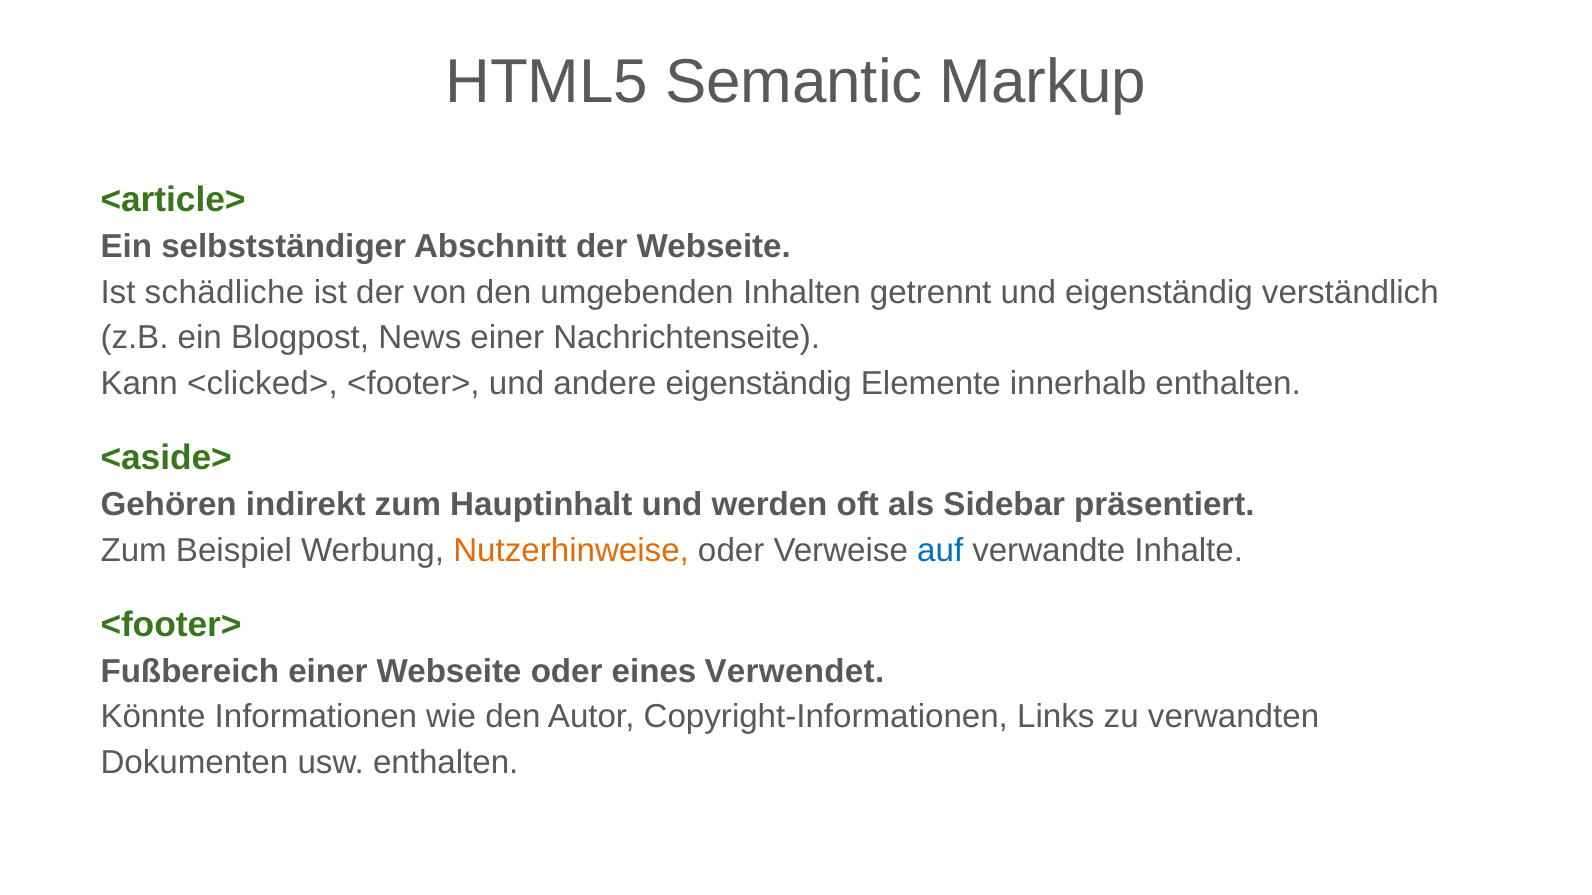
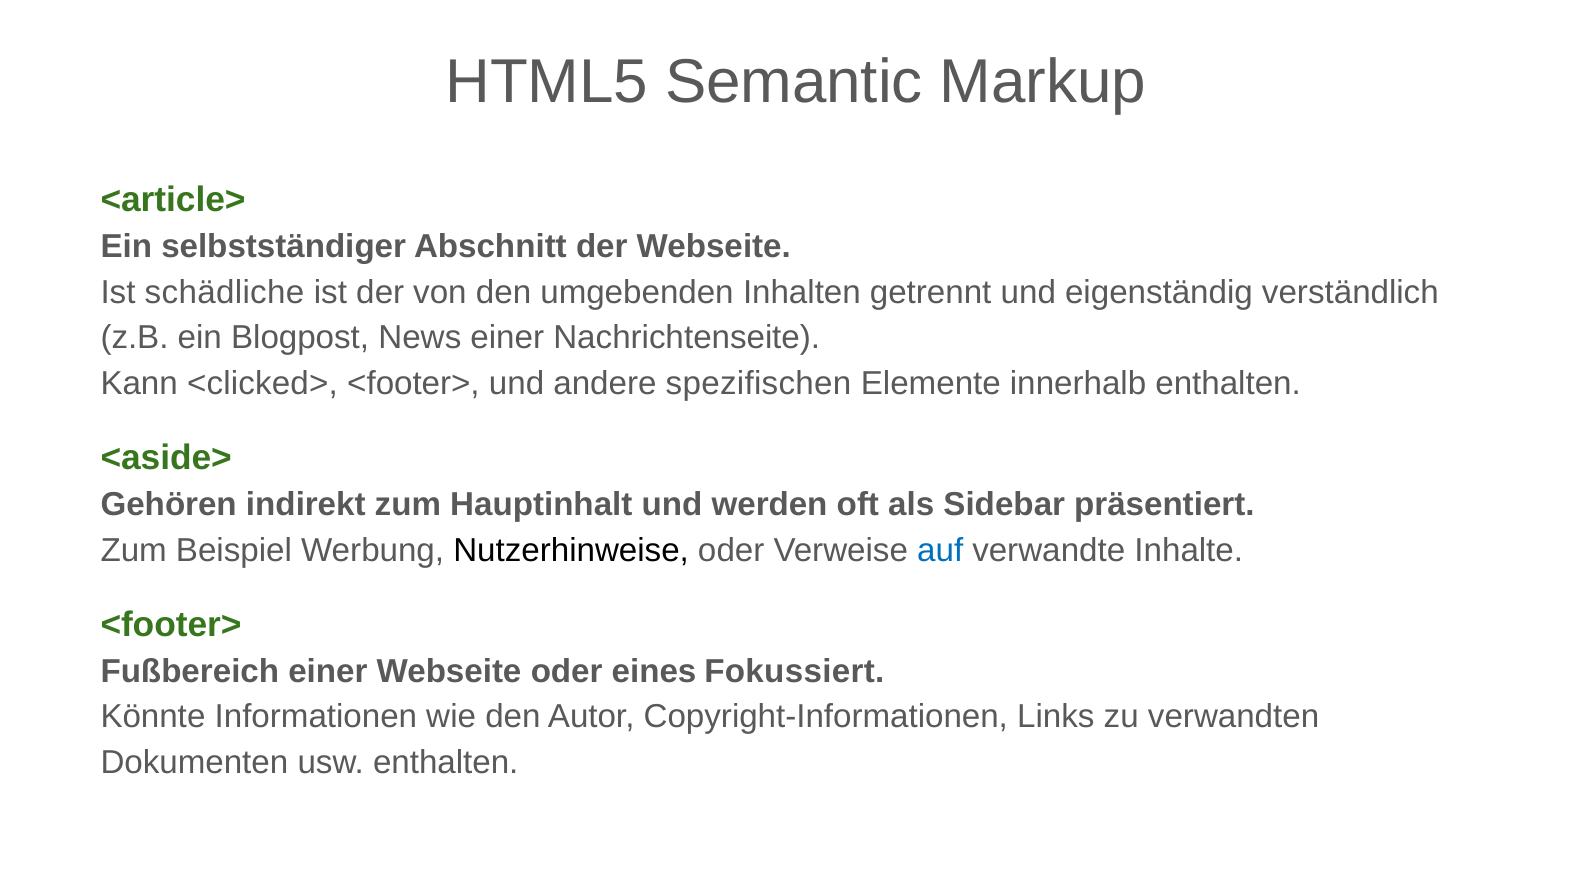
andere eigenständig: eigenständig -> spezifischen (759, 384)
Nutzerhinweise colour: orange -> black (571, 551)
Verwendet: Verwendet -> Fokussiert (794, 672)
